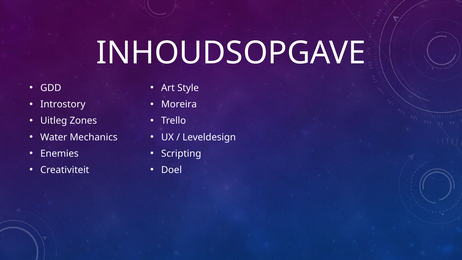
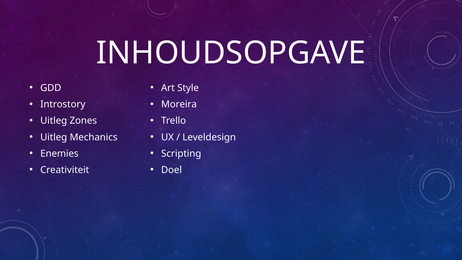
Water: Water -> Uitleg (54, 137)
